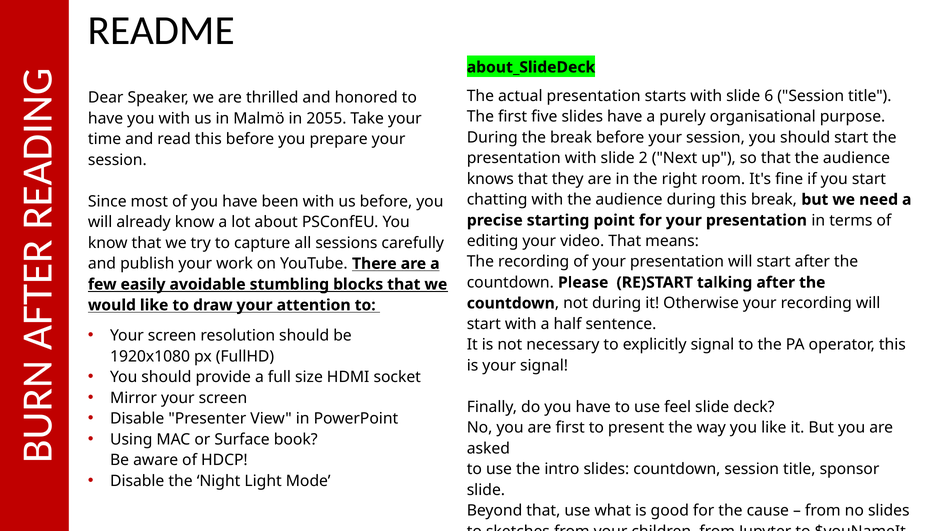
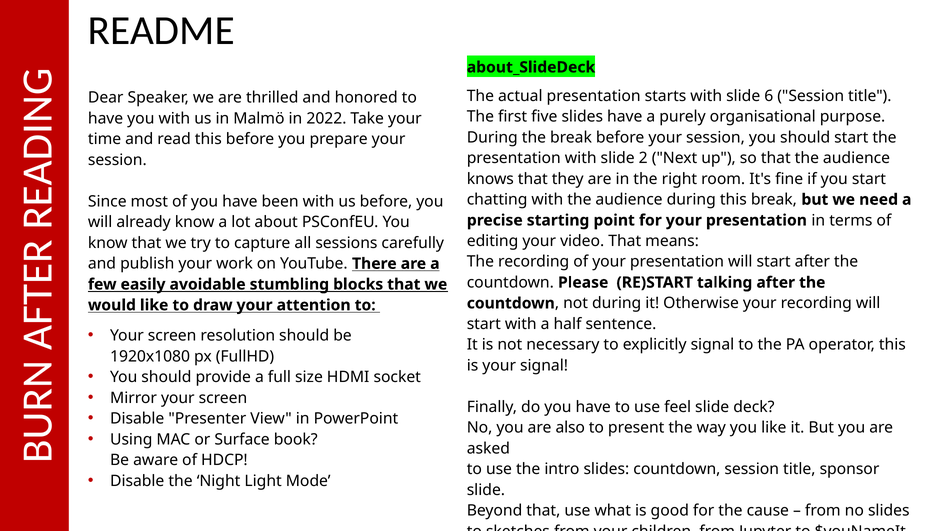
2055: 2055 -> 2022 (326, 118)
are first: first -> also (570, 428)
